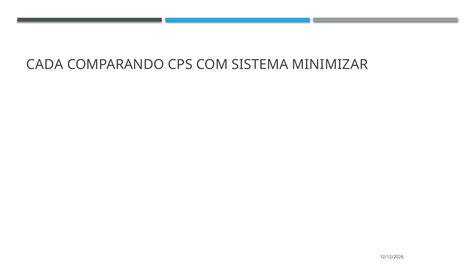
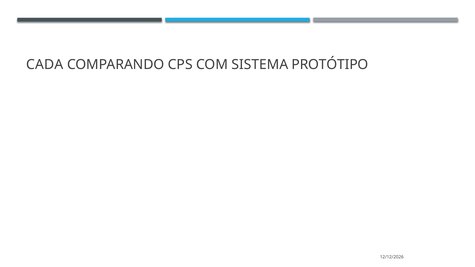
MINIMIZAR: MINIMIZAR -> PROTÓTIPO (330, 65)
